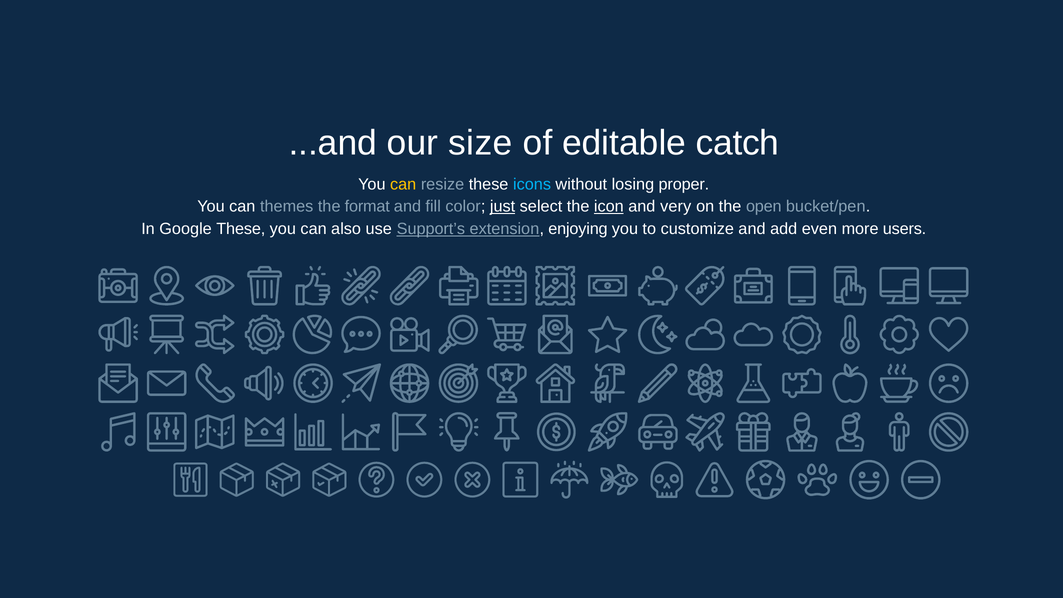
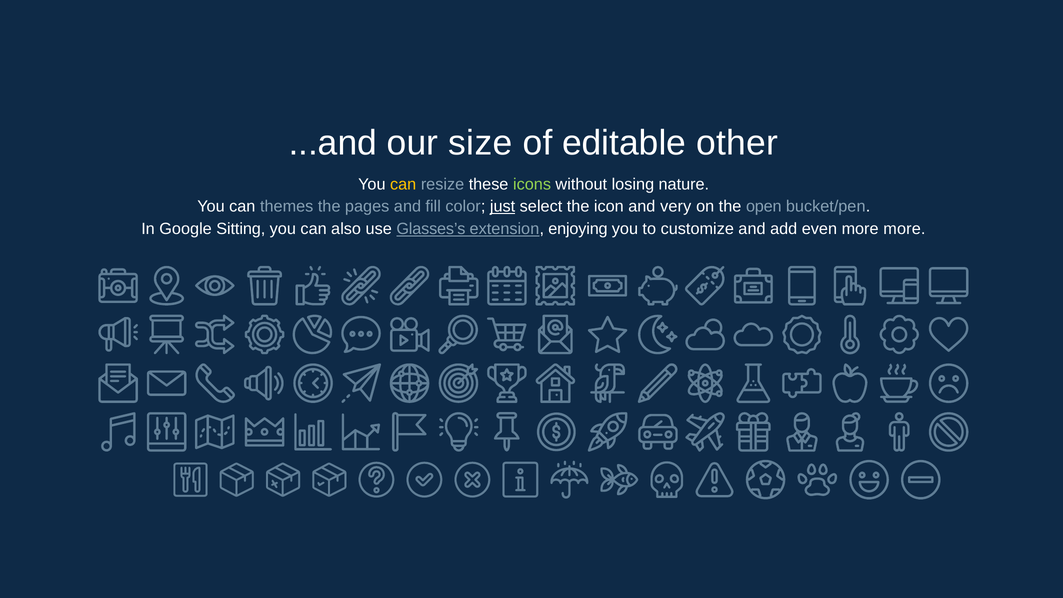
catch: catch -> other (737, 143)
icons colour: light blue -> light green (532, 184)
proper: proper -> nature (684, 184)
format: format -> pages (367, 207)
icon underline: present -> none (609, 207)
Google These: These -> Sitting (241, 229)
Support’s: Support’s -> Glasses’s (431, 229)
more users: users -> more (904, 229)
